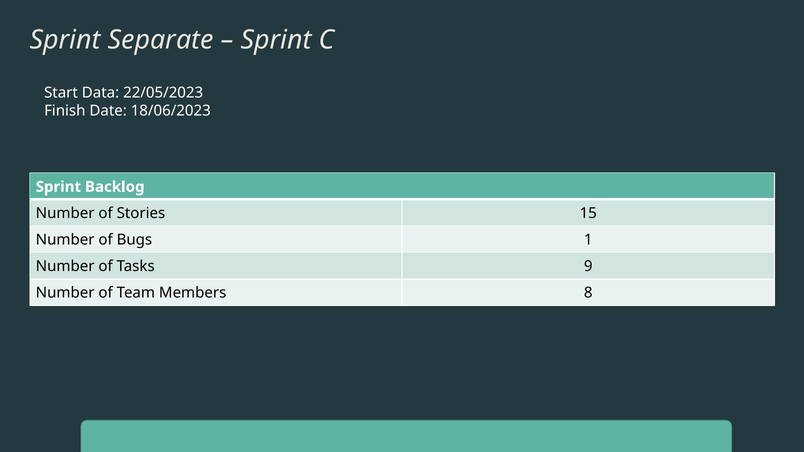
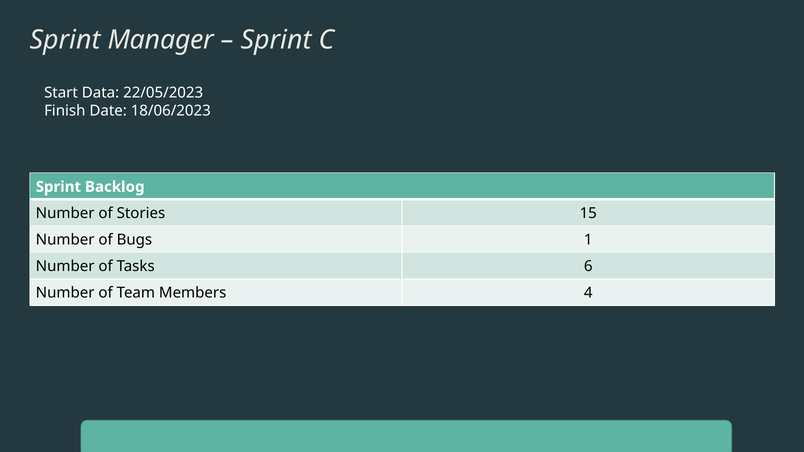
Separate: Separate -> Manager (161, 40)
9: 9 -> 6 (588, 267)
8: 8 -> 4 (588, 293)
